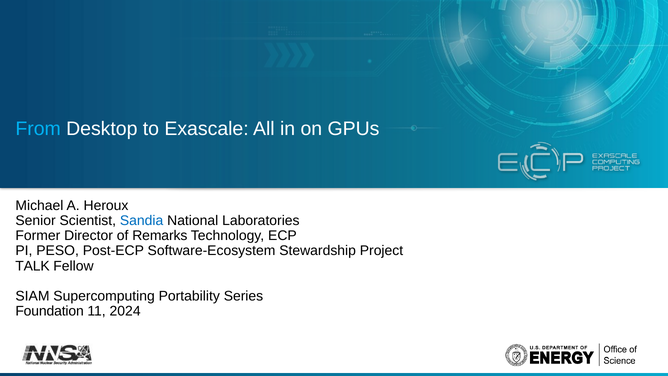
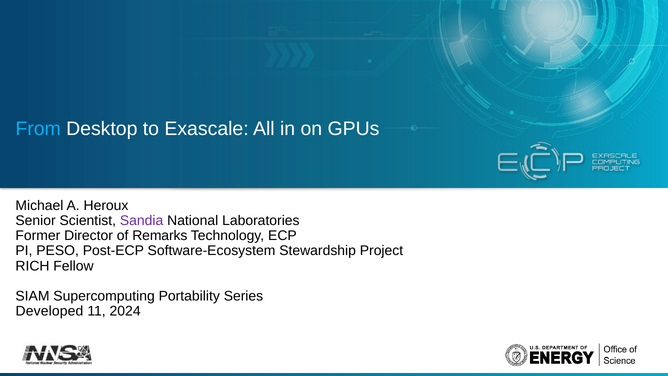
Sandia colour: blue -> purple (142, 221)
TALK: TALK -> RICH (32, 266)
Foundation: Foundation -> Developed (49, 311)
